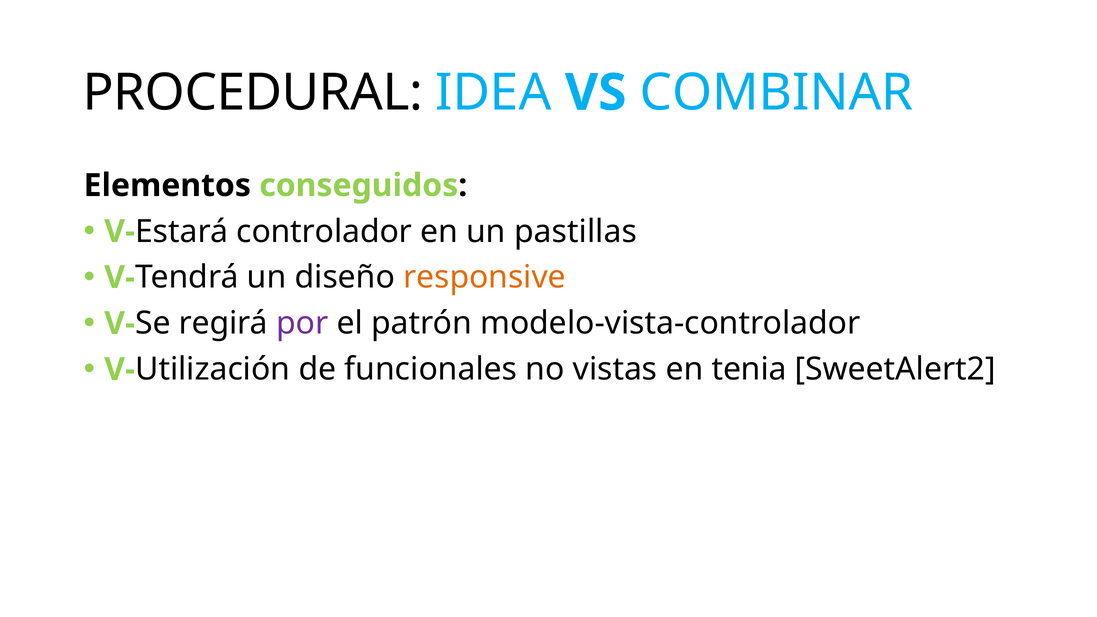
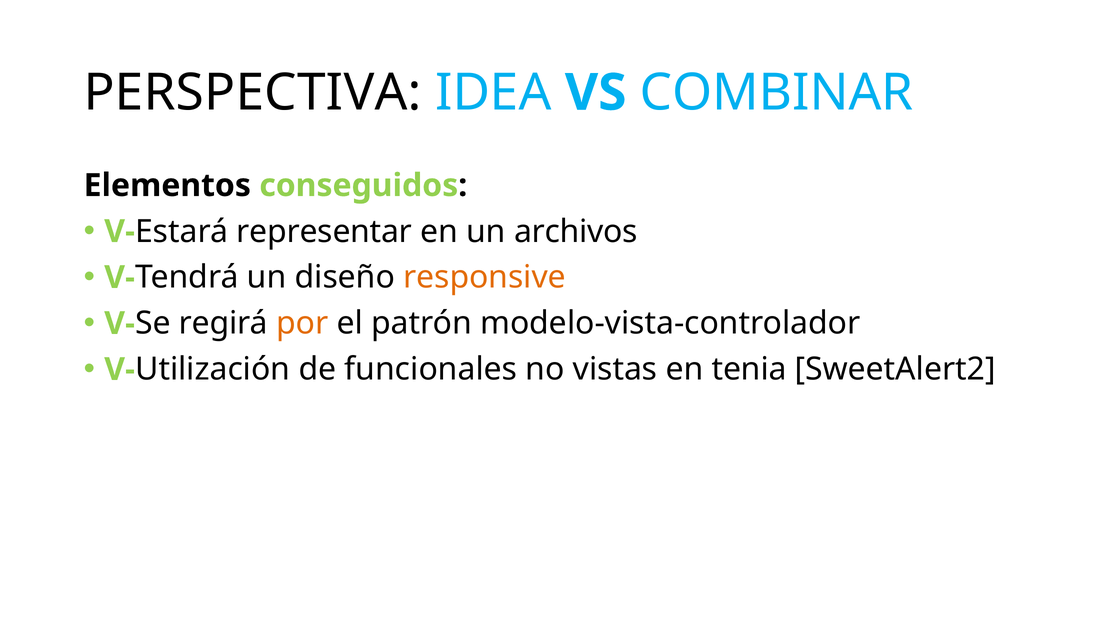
PROCEDURAL: PROCEDURAL -> PERSPECTIVA (253, 93)
controlador: controlador -> representar (324, 231)
pastillas: pastillas -> archivos (576, 231)
por colour: purple -> orange (302, 323)
